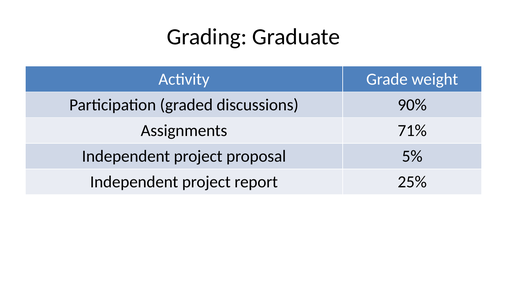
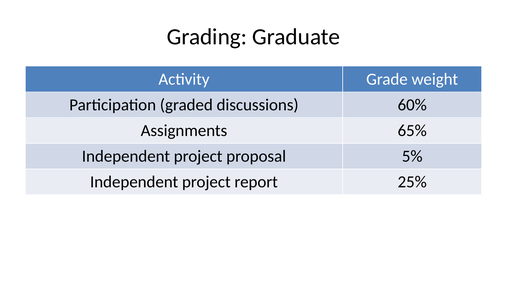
90%: 90% -> 60% (412, 105)
71%: 71% -> 65% (412, 131)
